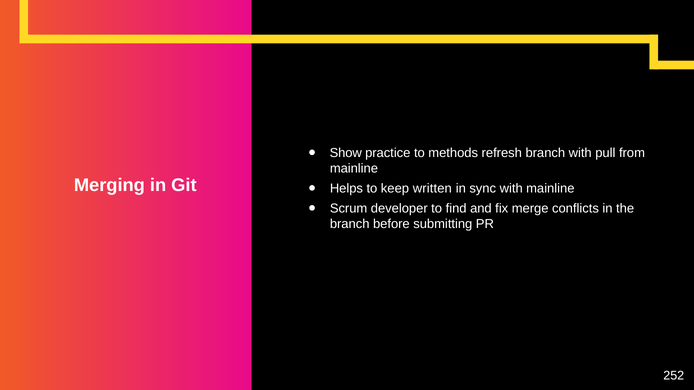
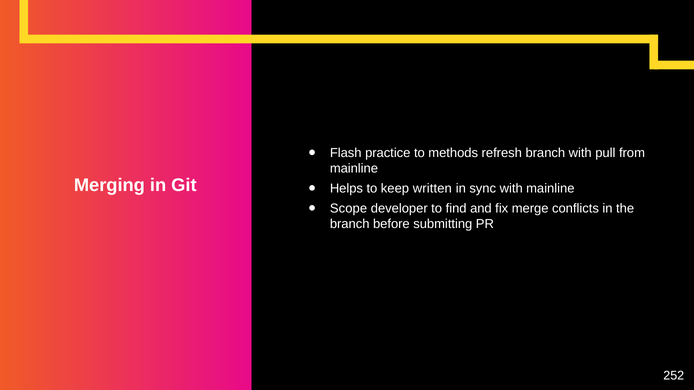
Show: Show -> Flash (346, 153)
Scrum: Scrum -> Scope (349, 209)
